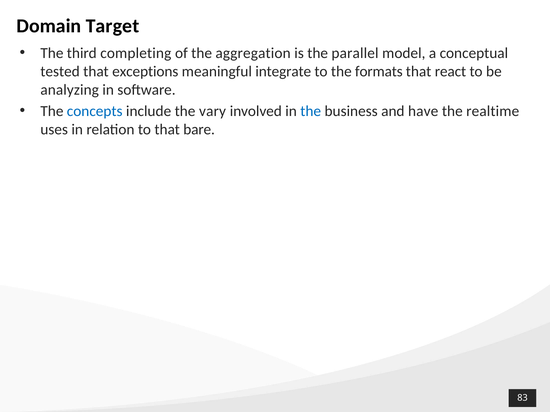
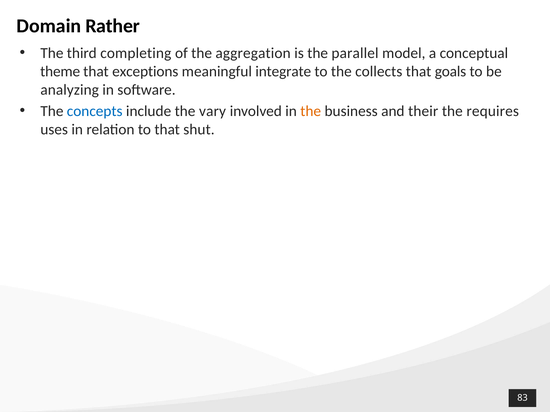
Target: Target -> Rather (113, 26)
tested: tested -> theme (60, 71)
formats: formats -> collects (379, 71)
react: react -> goals (450, 71)
the colour: blue -> orange (311, 111)
have: have -> their (423, 111)
realtime: realtime -> requires (493, 111)
bare: bare -> shut (199, 129)
